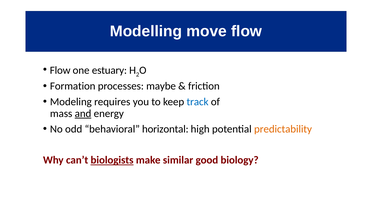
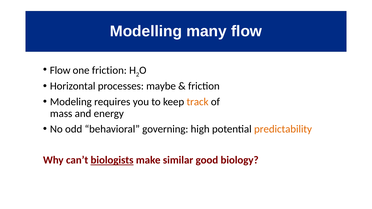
move: move -> many (207, 31)
one estuary: estuary -> friction (109, 70)
Formation: Formation -> Horizontal (73, 86)
track colour: blue -> orange (198, 102)
and underline: present -> none (83, 114)
horizontal: horizontal -> governing (165, 129)
